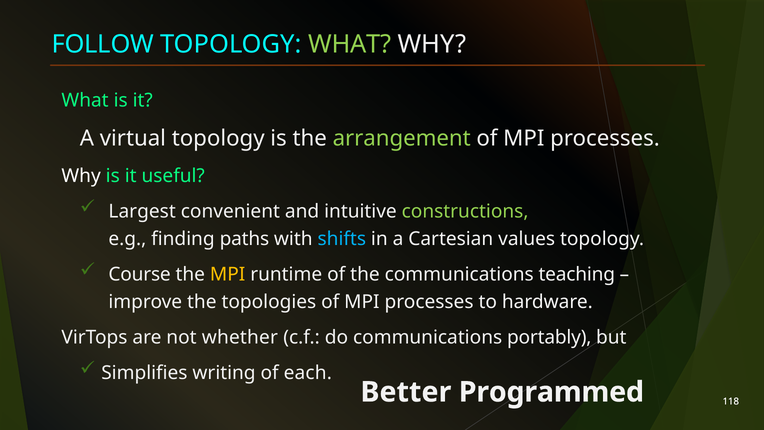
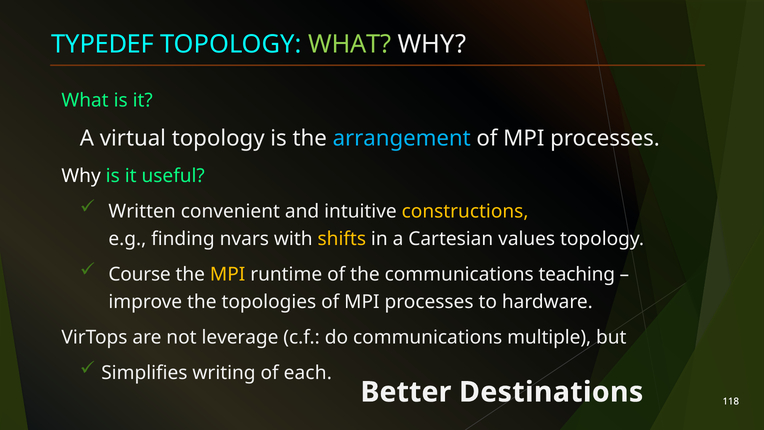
FOLLOW: FOLLOW -> TYPEDEF (103, 44)
arrangement colour: light green -> light blue (402, 139)
Largest: Largest -> Written (142, 211)
constructions colour: light green -> yellow (465, 211)
paths: paths -> nvars (244, 239)
shifts colour: light blue -> yellow (342, 239)
whether: whether -> leverage (240, 337)
portably: portably -> multiple (549, 337)
Programmed: Programmed -> Destinations (551, 392)
